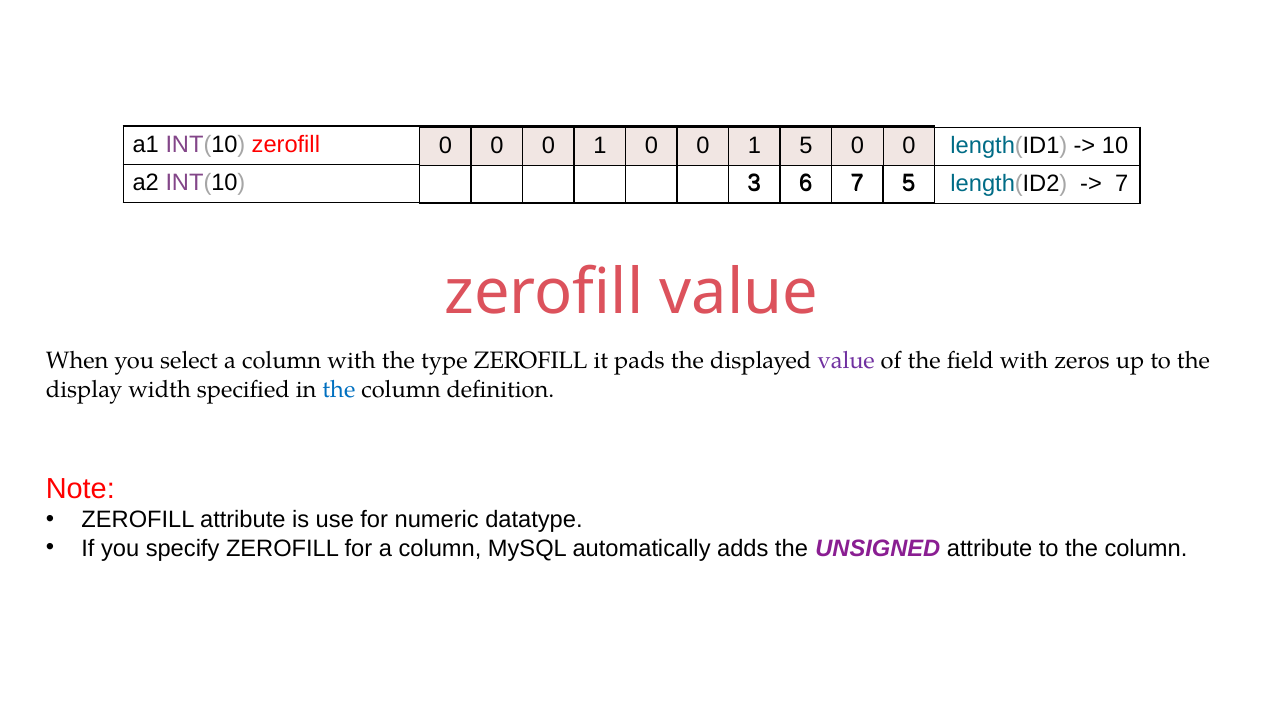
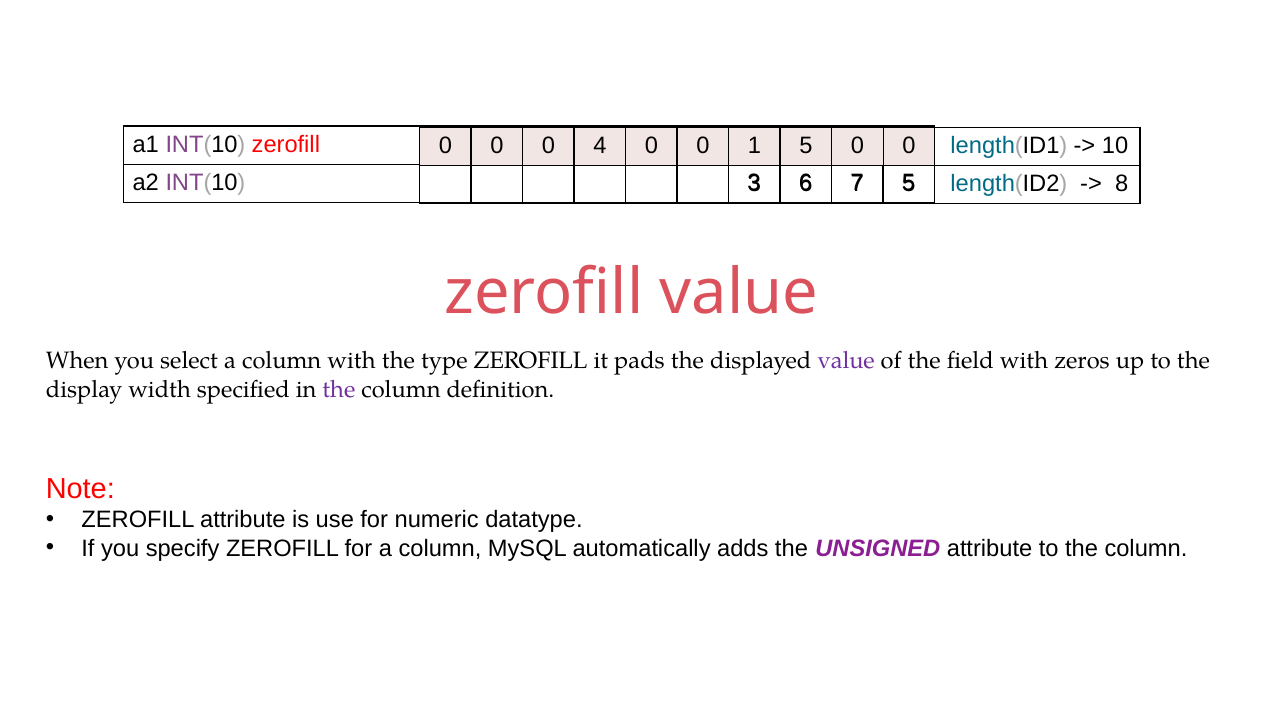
0 0 0 1: 1 -> 4 (600, 145)
7: 7 -> 8 (1122, 184)
the colour: blue -> purple (339, 389)
